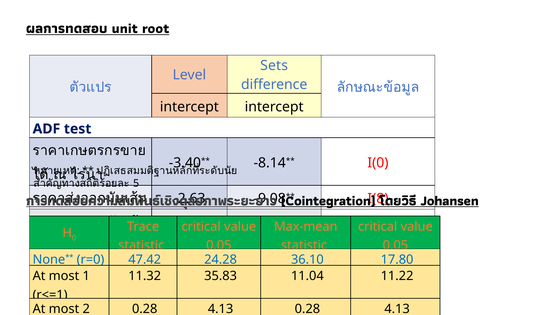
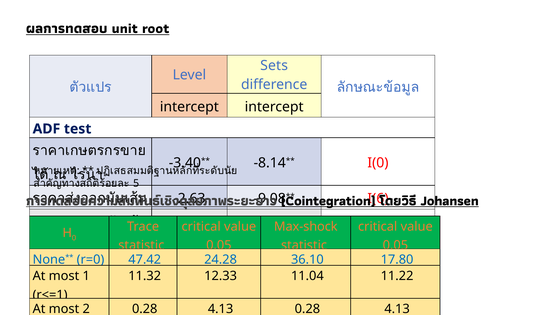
I(8: I(8 -> I(6 (378, 199)
Max-mean: Max-mean -> Max-shock (306, 227)
35.83: 35.83 -> 12.33 (221, 276)
